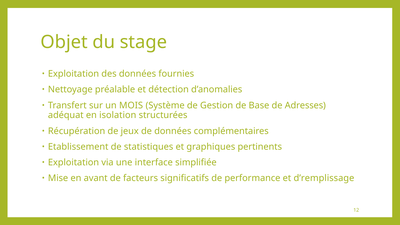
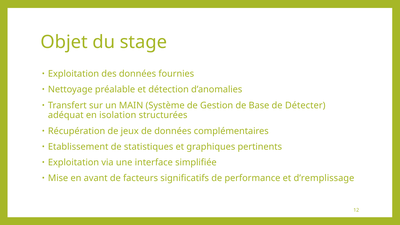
MOIS: MOIS -> MAIN (131, 105)
Adresses: Adresses -> Détecter (305, 105)
